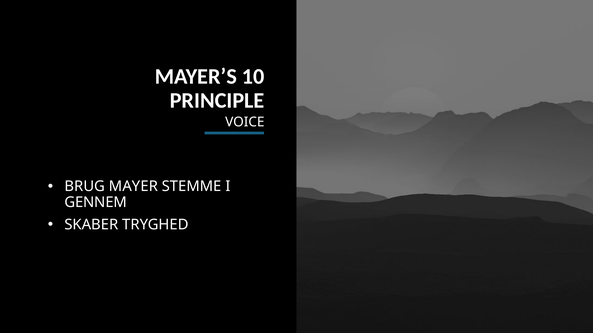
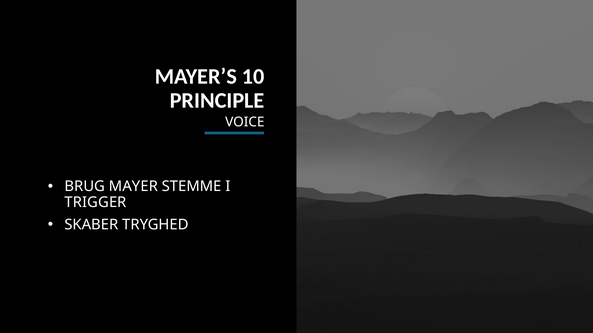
GENNEM: GENNEM -> TRIGGER (96, 203)
